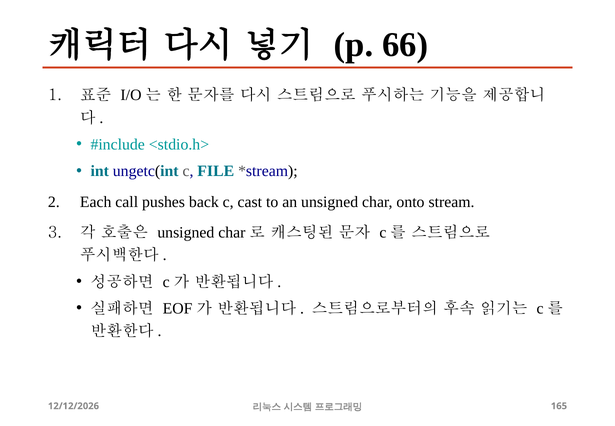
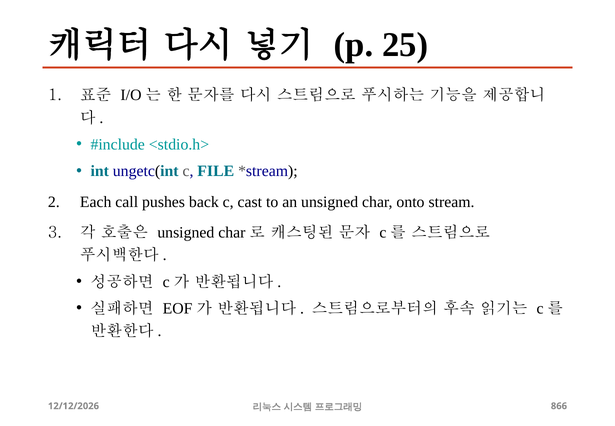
66: 66 -> 25 (405, 45)
165: 165 -> 866 (559, 406)
